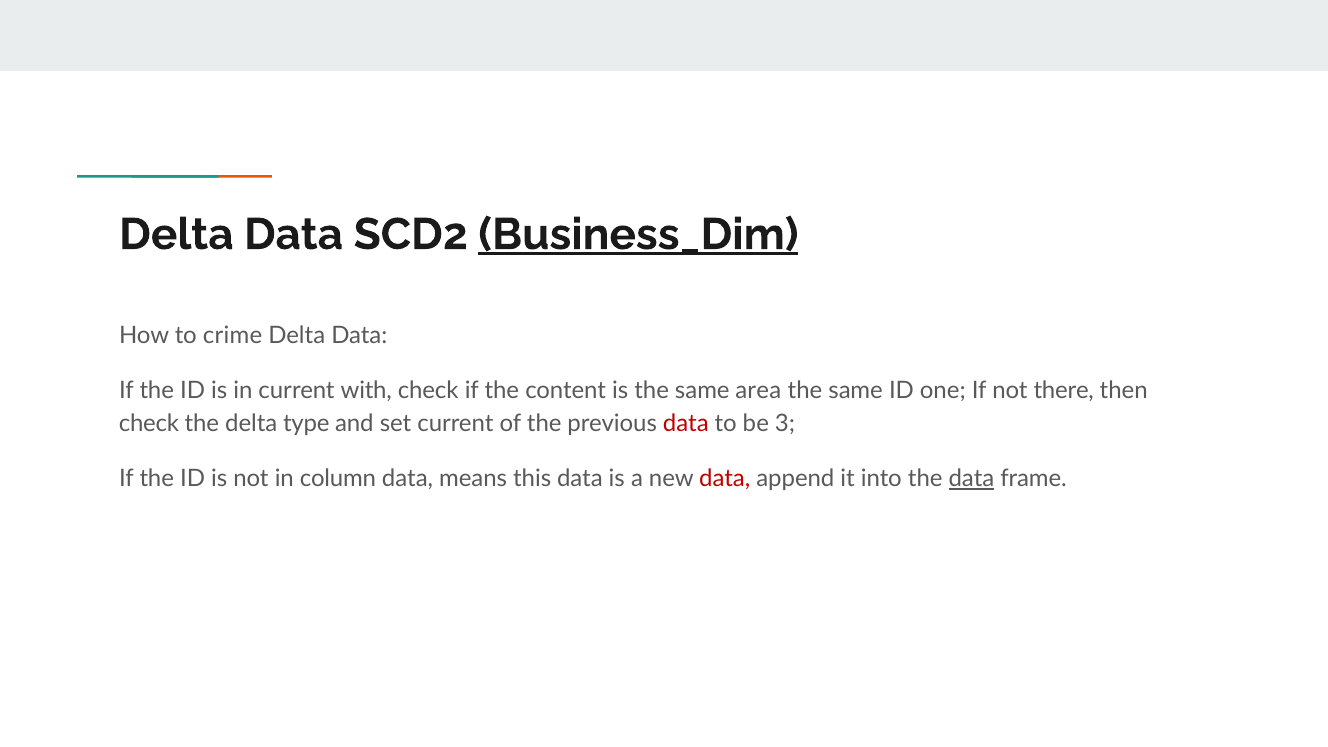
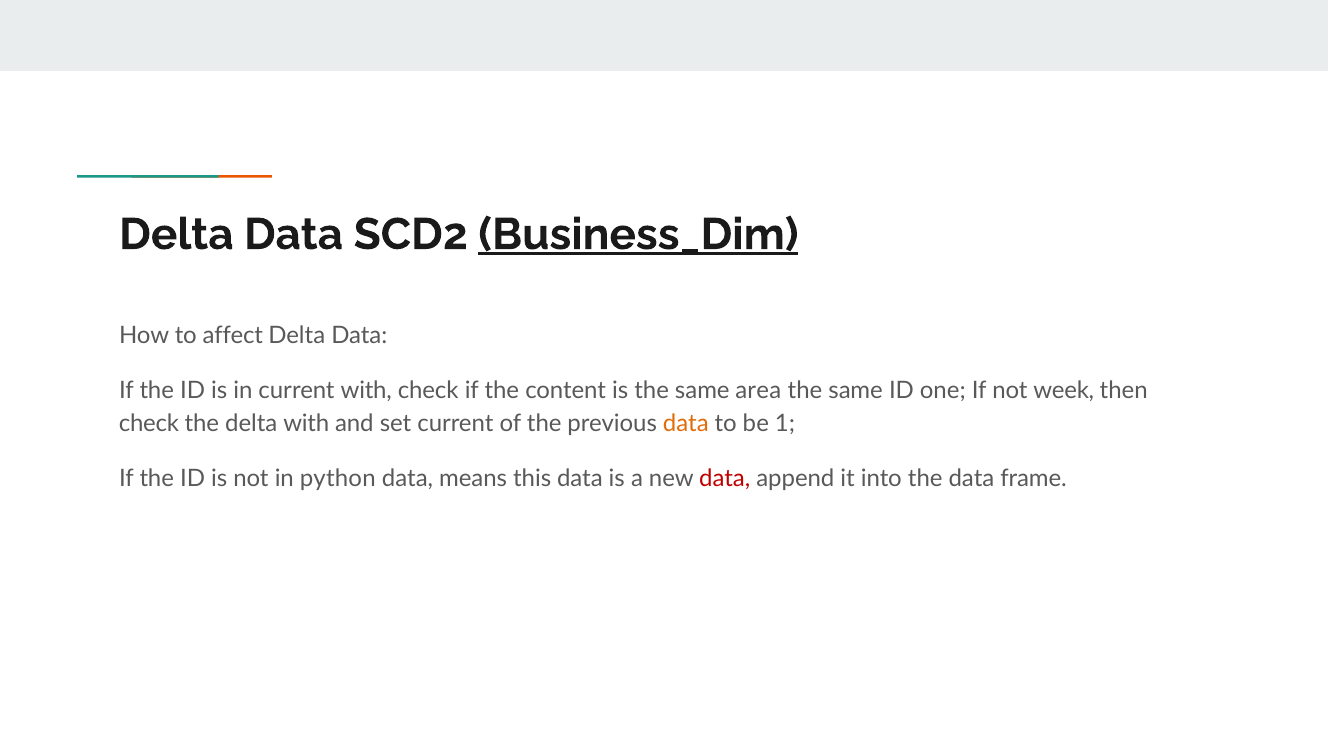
crime: crime -> affect (233, 335)
there: there -> week (1064, 391)
delta type: type -> with (306, 423)
data colour: red -> orange (686, 423)
3: 3 -> 1 (785, 423)
column: column -> python (338, 479)
data underline: present -> none (971, 479)
